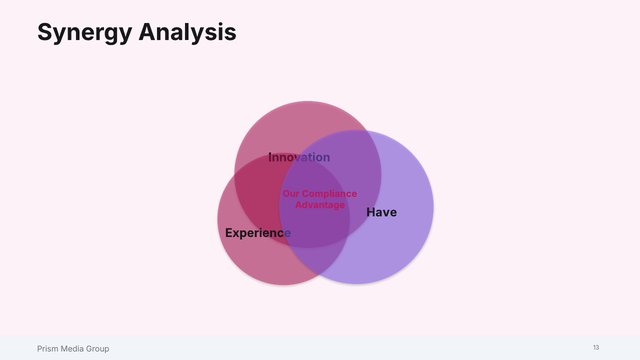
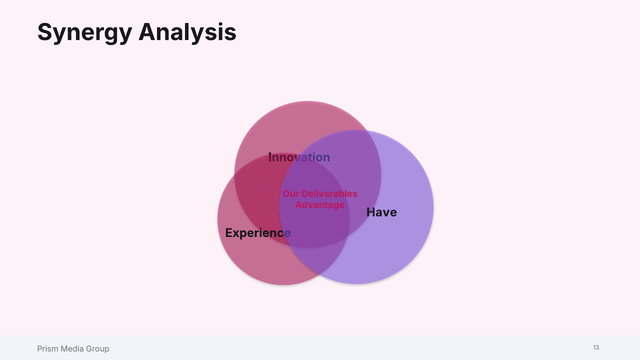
Compliance: Compliance -> Deliverables (330, 194)
